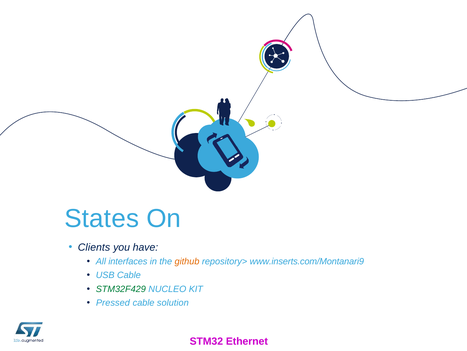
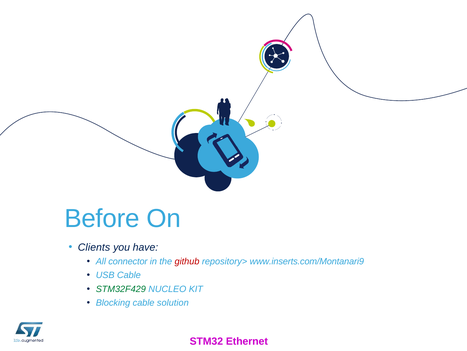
States: States -> Before (102, 218)
interfaces: interfaces -> connector (128, 261)
github colour: orange -> red (187, 261)
Pressed: Pressed -> Blocking (113, 302)
